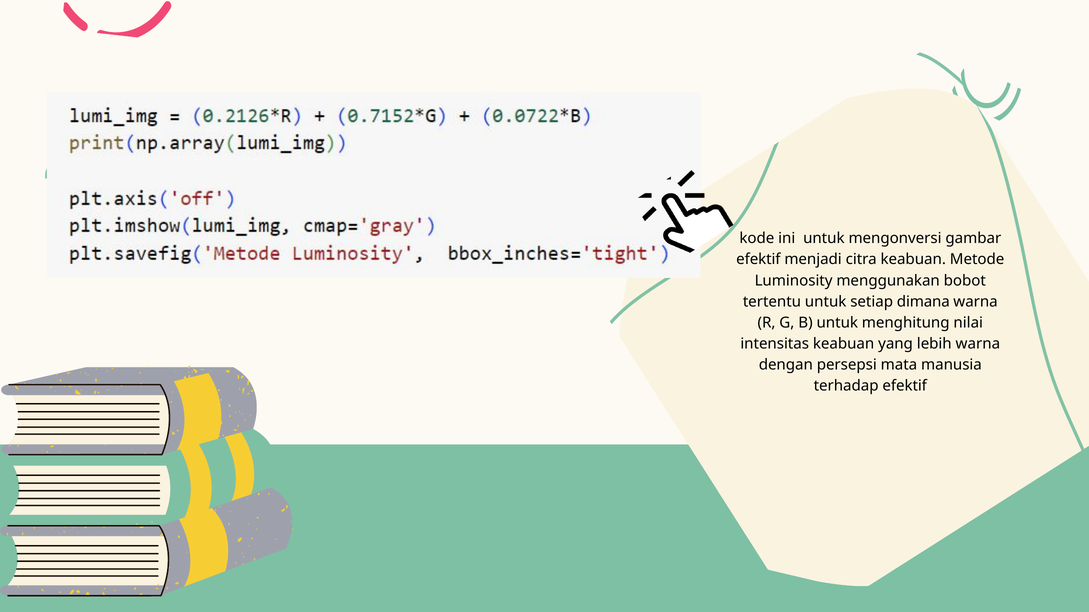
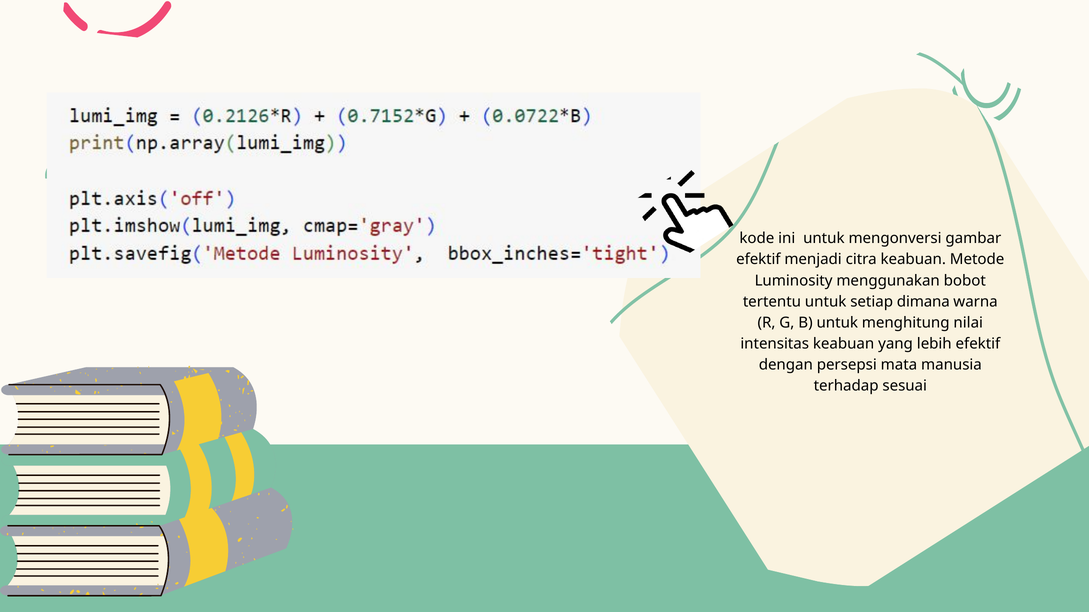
lebih warna: warna -> efektif (978, 344)
terhadap efektif: efektif -> sesuai (905, 386)
